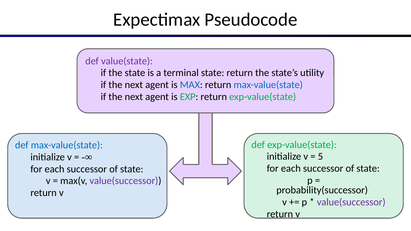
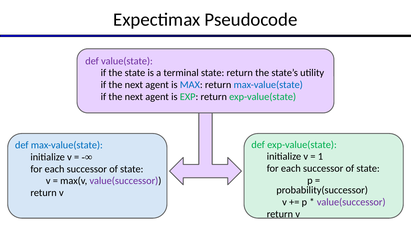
5: 5 -> 1 (320, 157)
